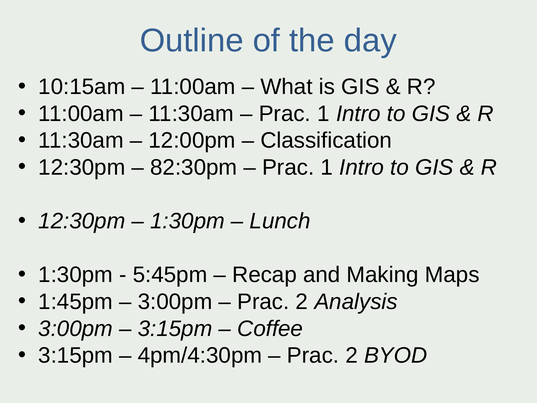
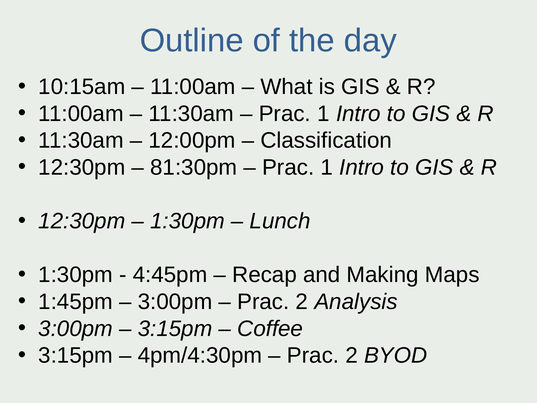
82:30pm: 82:30pm -> 81:30pm (194, 167)
5:45pm: 5:45pm -> 4:45pm (170, 275)
